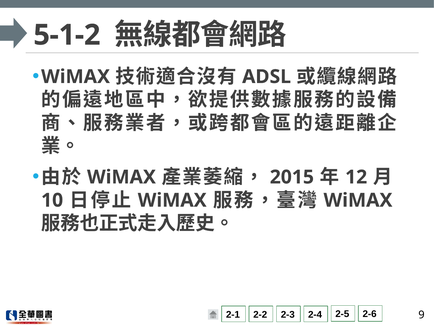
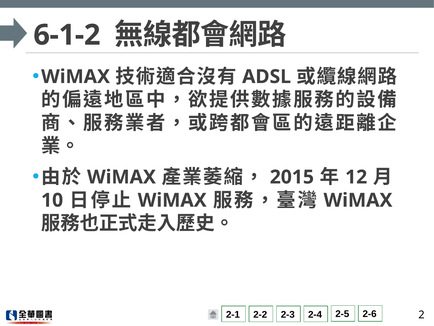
5-1-2: 5-1-2 -> 6-1-2 (67, 35)
9: 9 -> 2 (422, 315)
